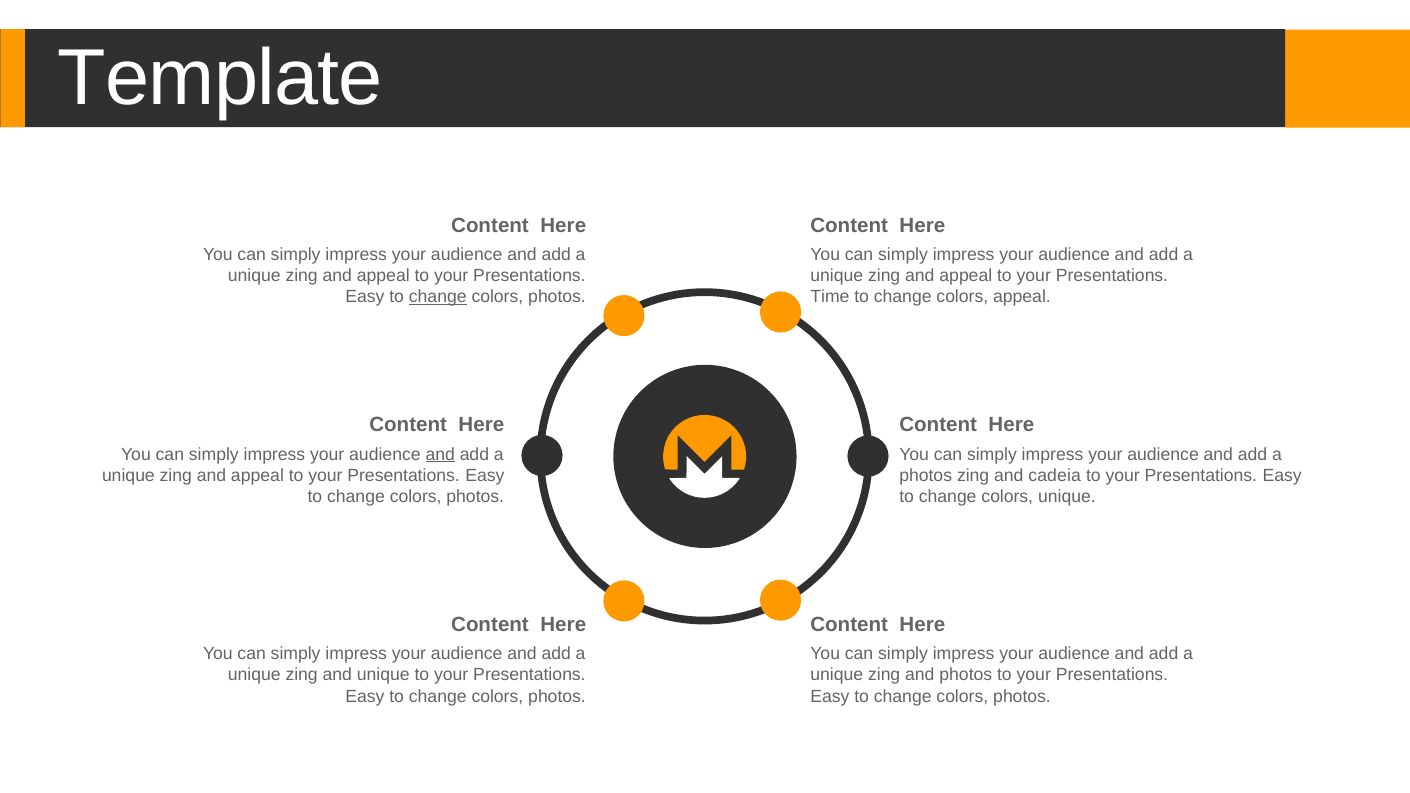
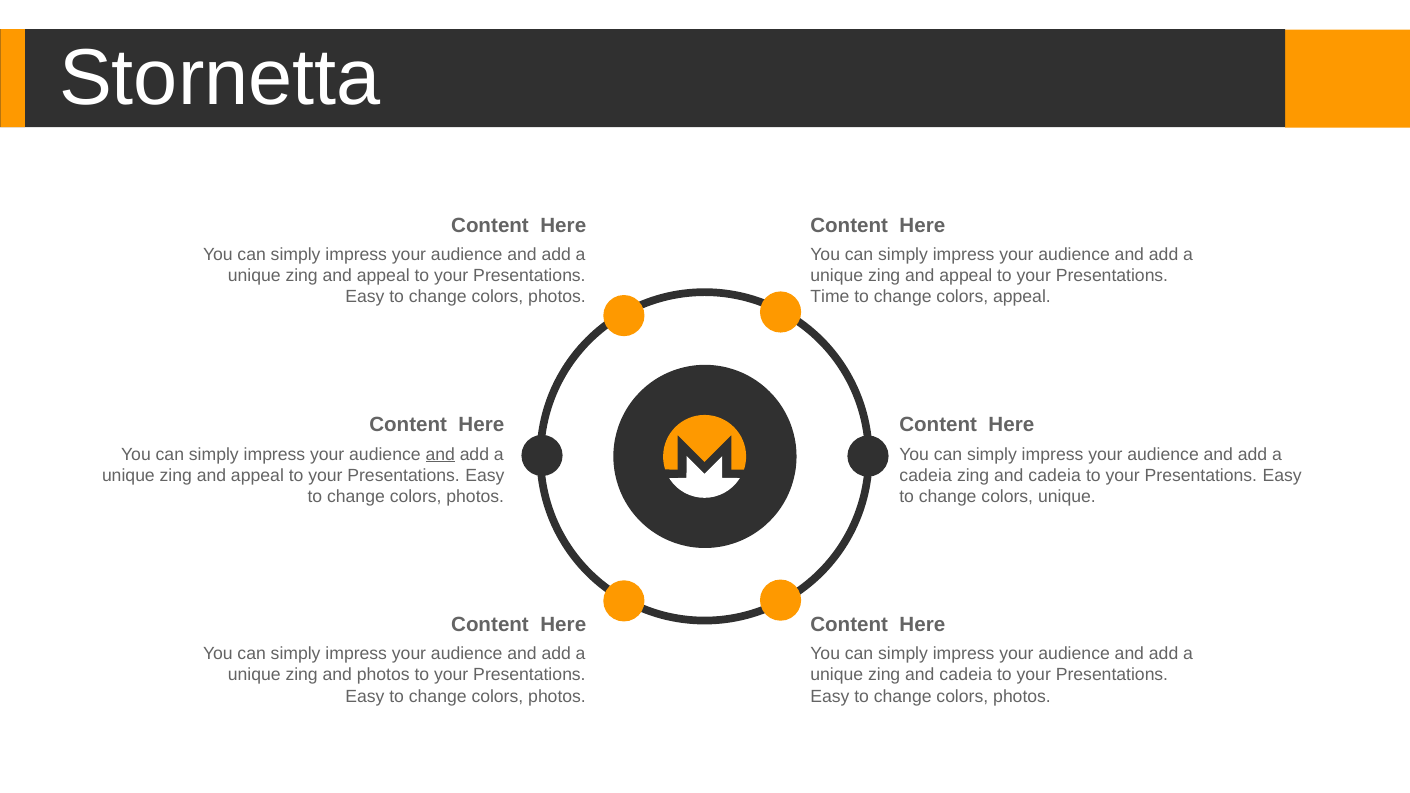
Template: Template -> Stornetta (220, 78)
change underline: present -> none (438, 297)
photos: photos -> cadeia (926, 475)
and unique: unique -> photos (383, 675)
unique zing and photos: photos -> cadeia (966, 675)
